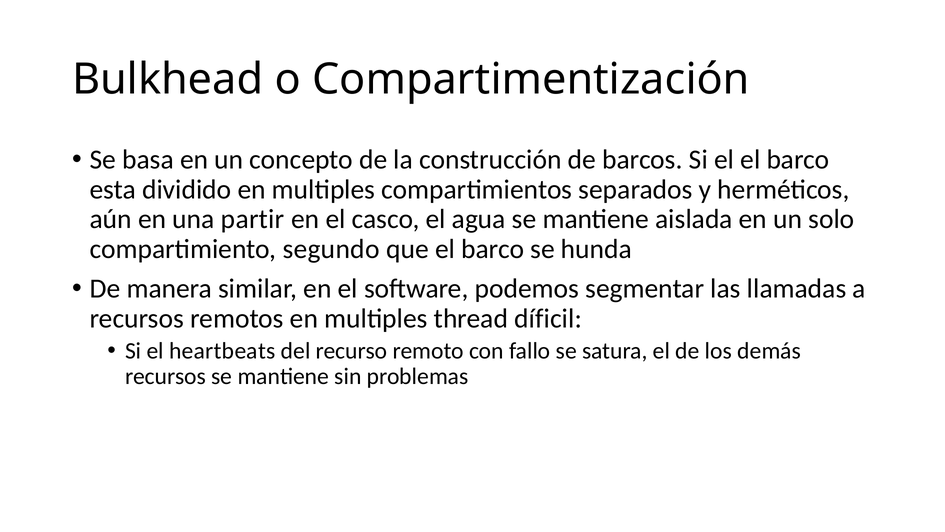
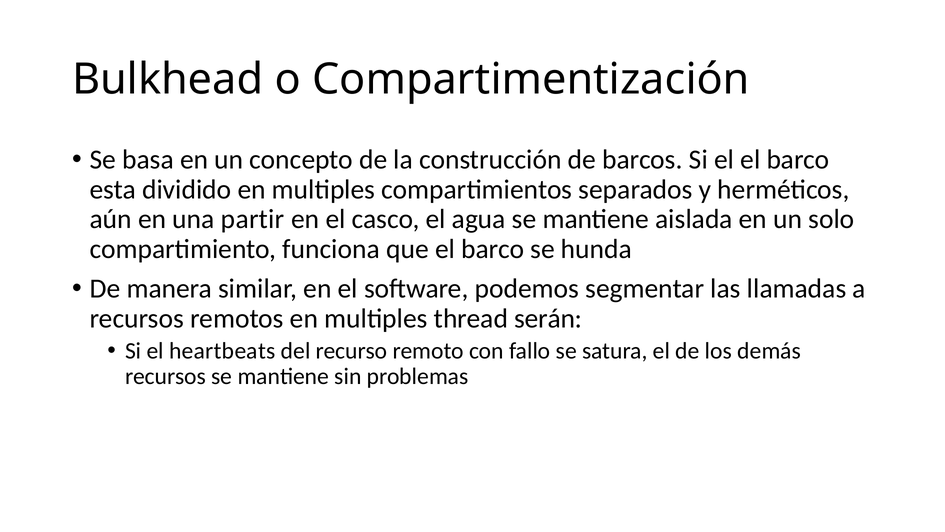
segundo: segundo -> funciona (331, 249)
díficil: díficil -> serán (548, 318)
